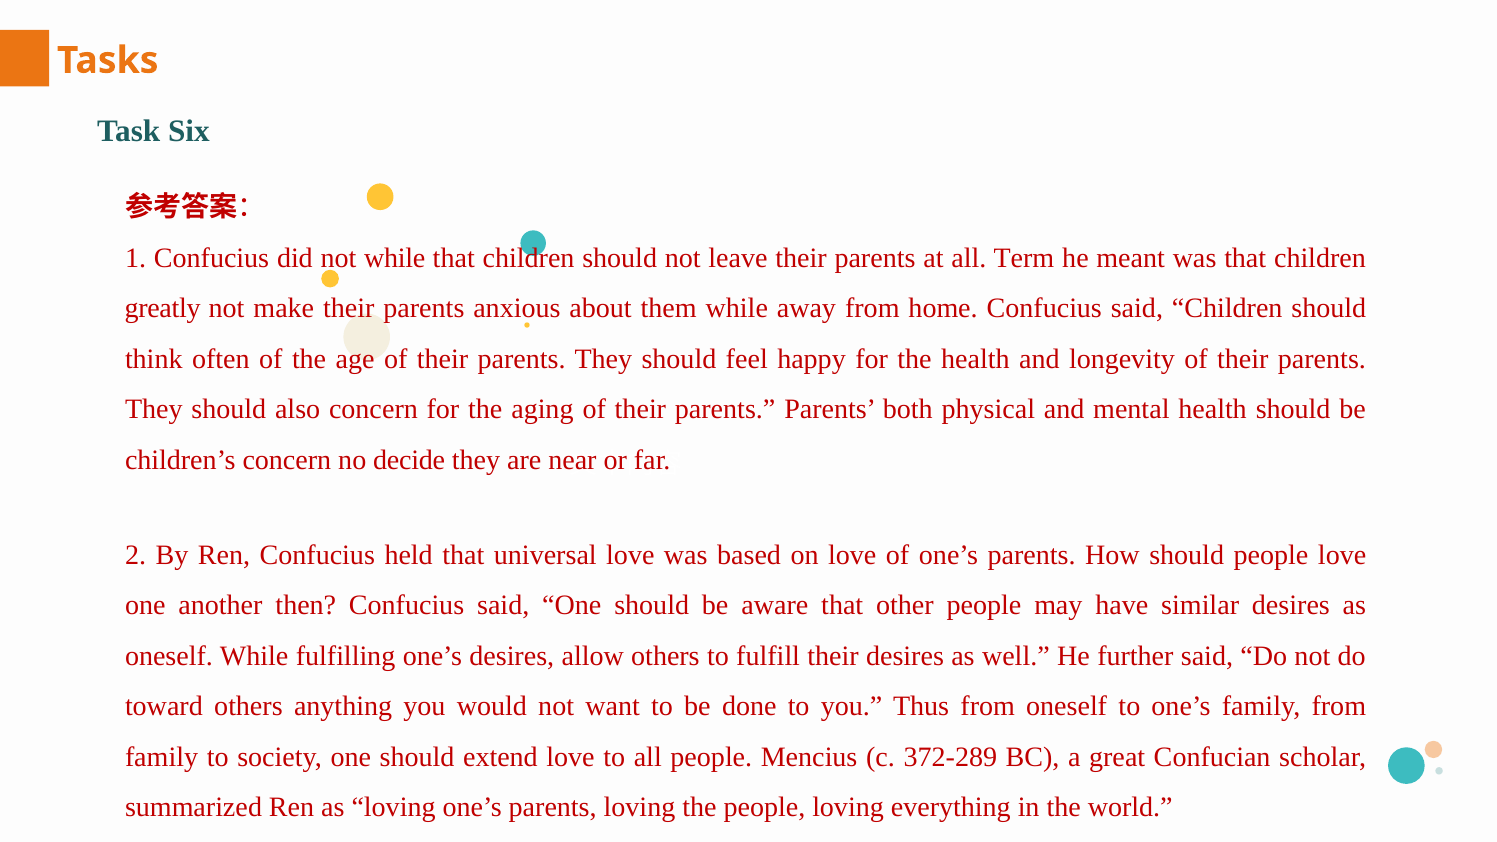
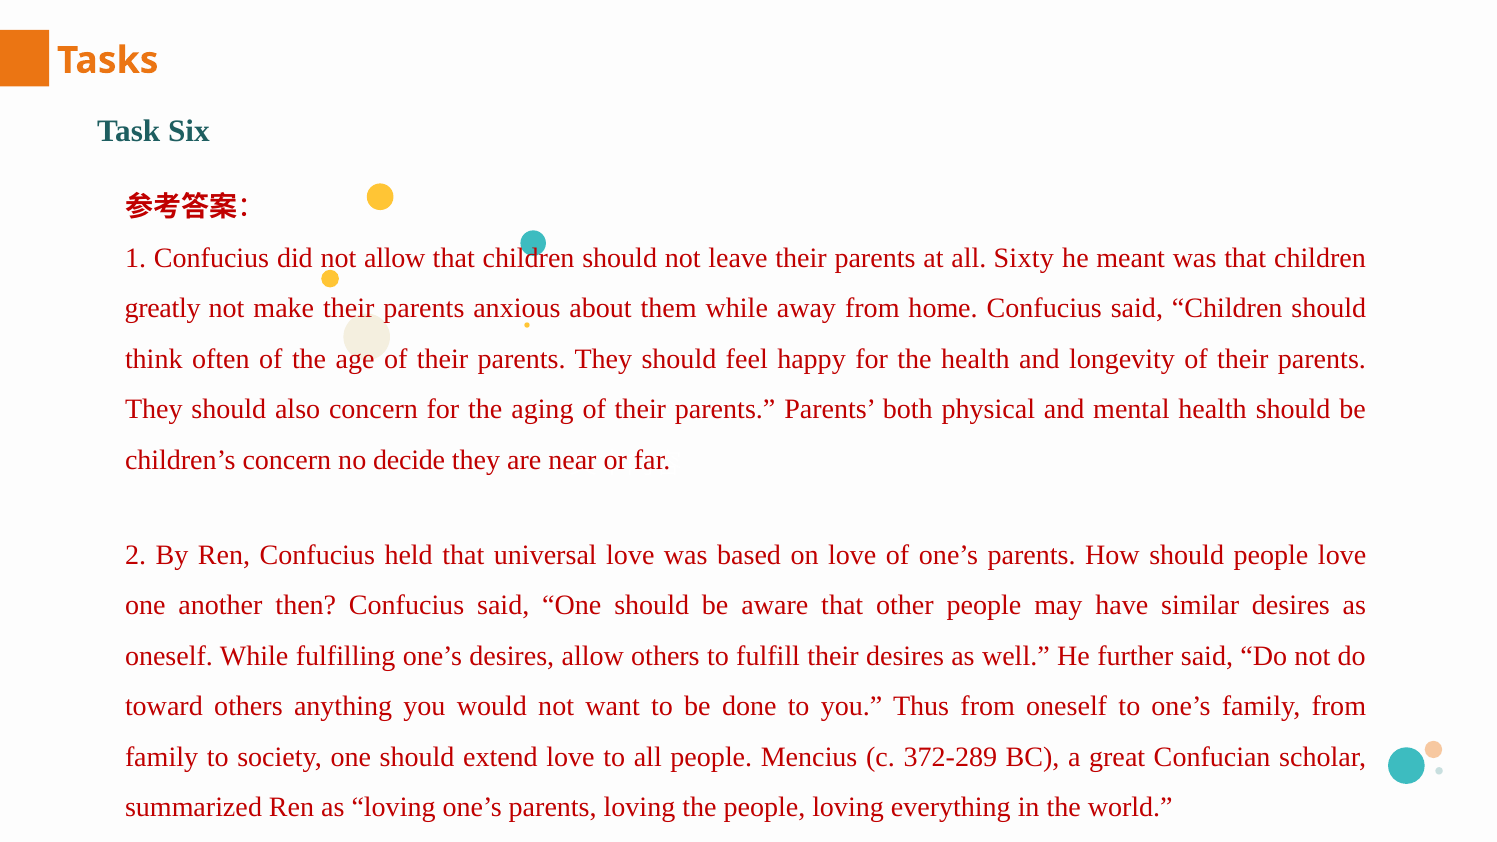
not while: while -> allow (395, 258)
Term: Term -> Sixty (1024, 258)
